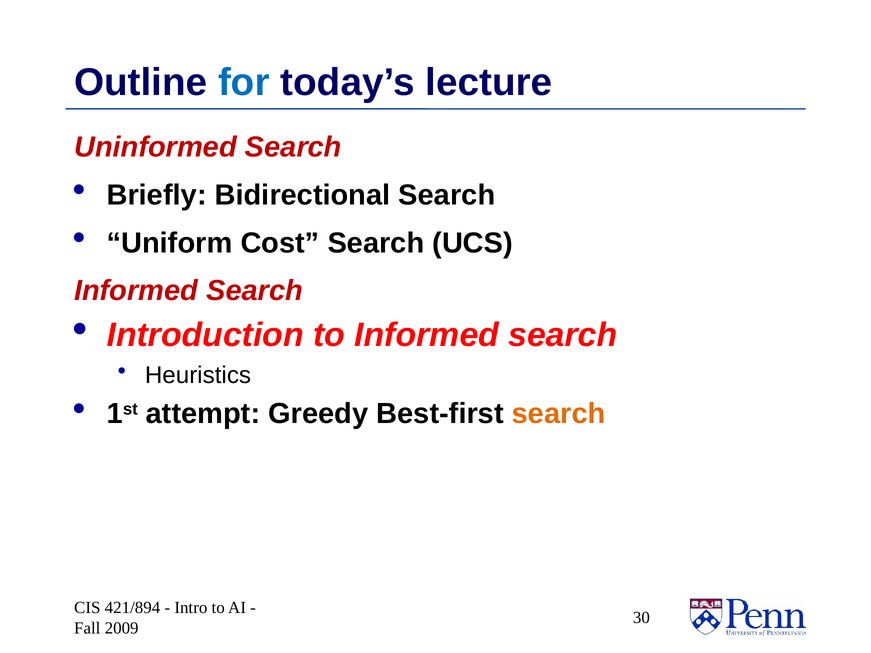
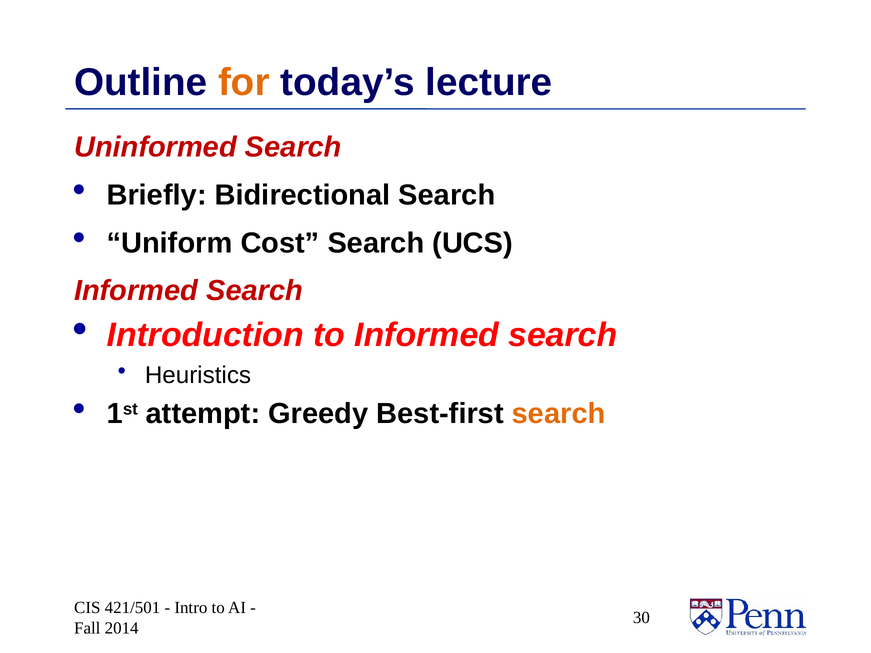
for colour: blue -> orange (244, 83)
421/894: 421/894 -> 421/501 (132, 608)
2009: 2009 -> 2014 (122, 628)
